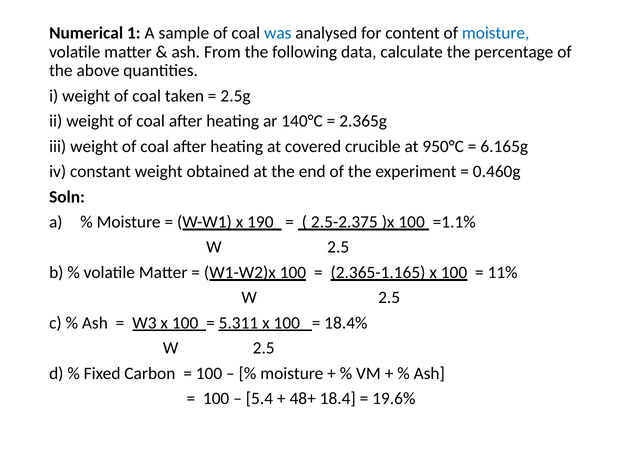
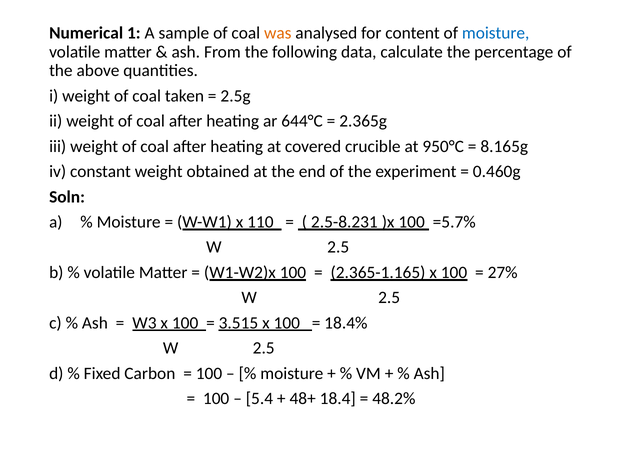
was colour: blue -> orange (278, 33)
140°C: 140°C -> 644°C (302, 121)
6.165g: 6.165g -> 8.165g (504, 146)
190: 190 -> 110 (260, 222)
2.5-2.375: 2.5-2.375 -> 2.5-8.231 (344, 222)
=1.1%: =1.1% -> =5.7% (454, 222)
11%: 11% -> 27% (503, 272)
5.311: 5.311 -> 3.515 (238, 323)
19.6%: 19.6% -> 48.2% (394, 399)
